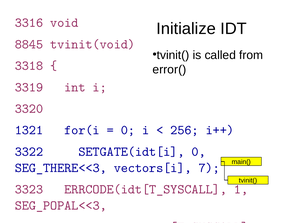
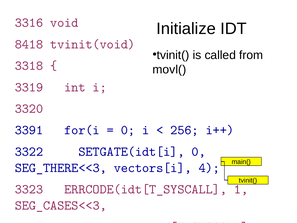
8845: 8845 -> 8418 (29, 44)
error(: error( -> movl( (169, 70)
1321: 1321 -> 3391 (29, 130)
7: 7 -> 4 (209, 167)
SEG_POPAL<<3: SEG_POPAL<<3 -> SEG_CASES<<3 (61, 205)
